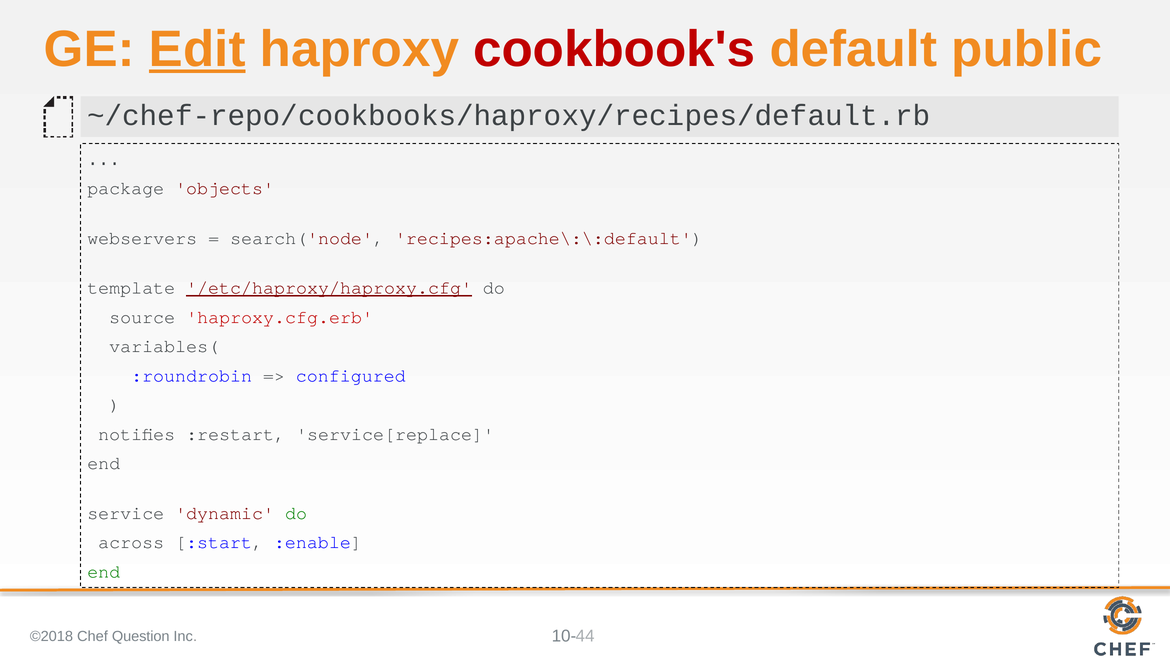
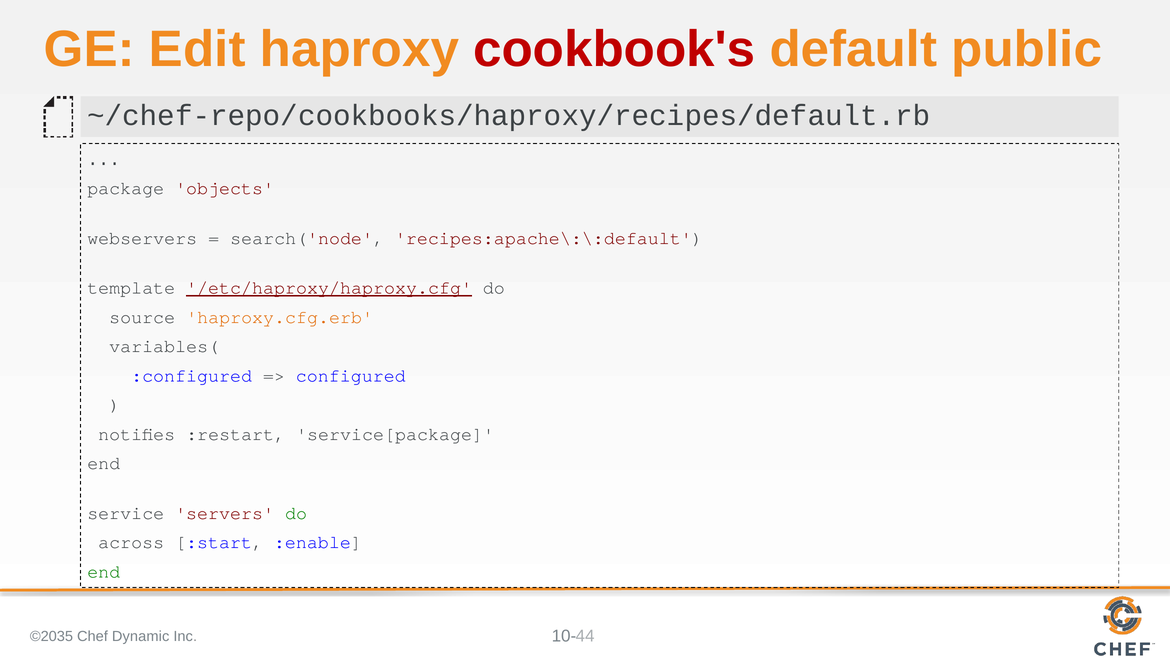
Edit underline: present -> none (197, 49)
haproxy.cfg.erb colour: red -> orange (280, 317)
:roundrobin: :roundrobin -> :configured (192, 376)
service[replace: service[replace -> service[package (395, 434)
dynamic: dynamic -> servers (225, 513)
©2018: ©2018 -> ©2035 (51, 637)
Question: Question -> Dynamic (141, 637)
